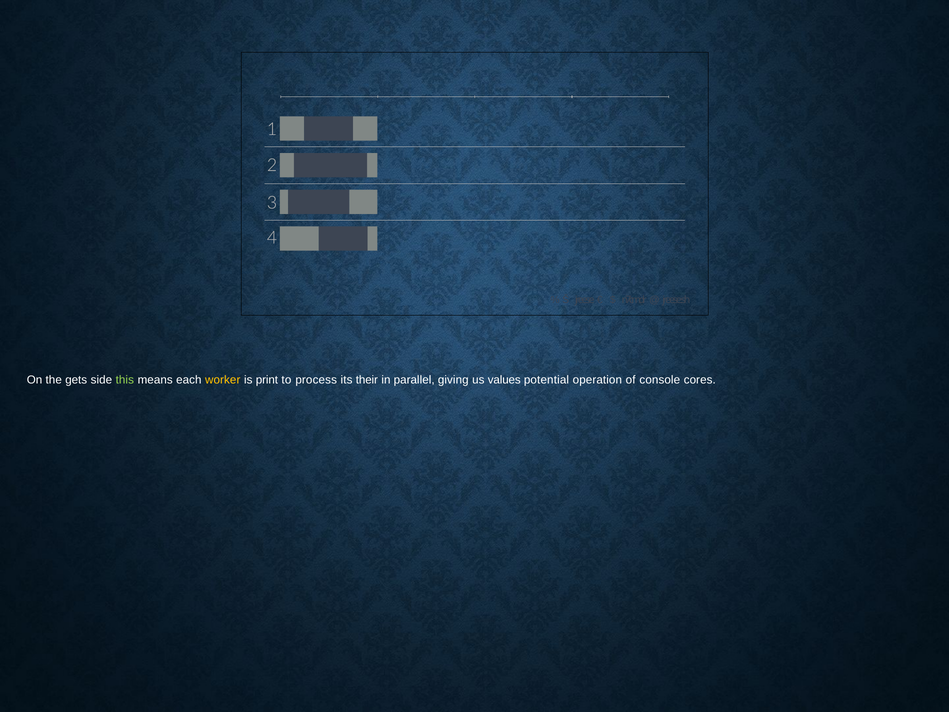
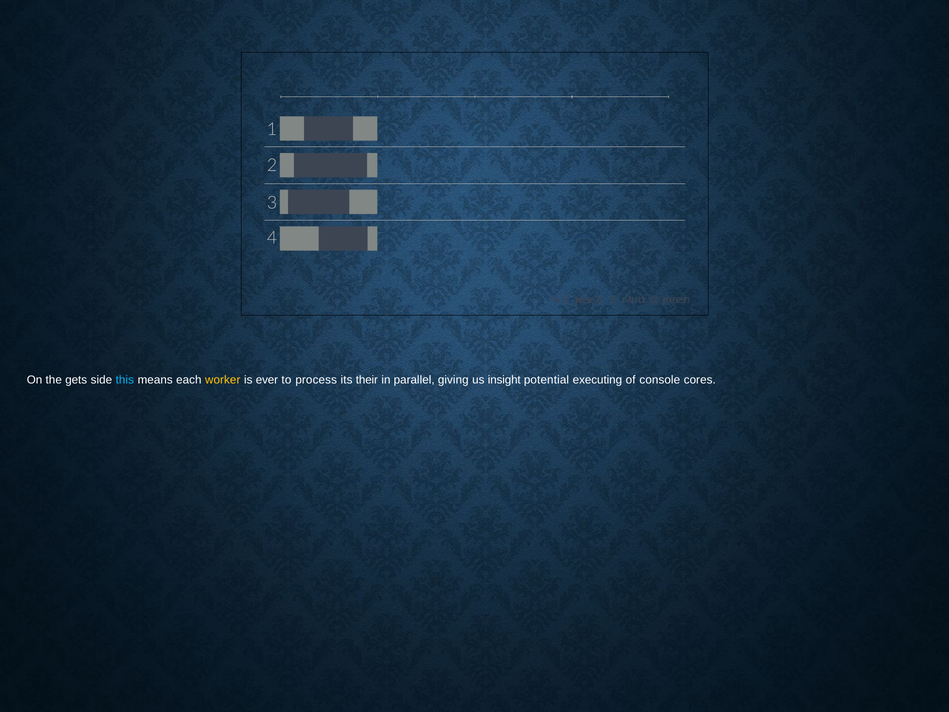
this colour: light green -> light blue (125, 380)
print: print -> ever (267, 380)
values: values -> insight (504, 380)
operation: operation -> executing (597, 380)
